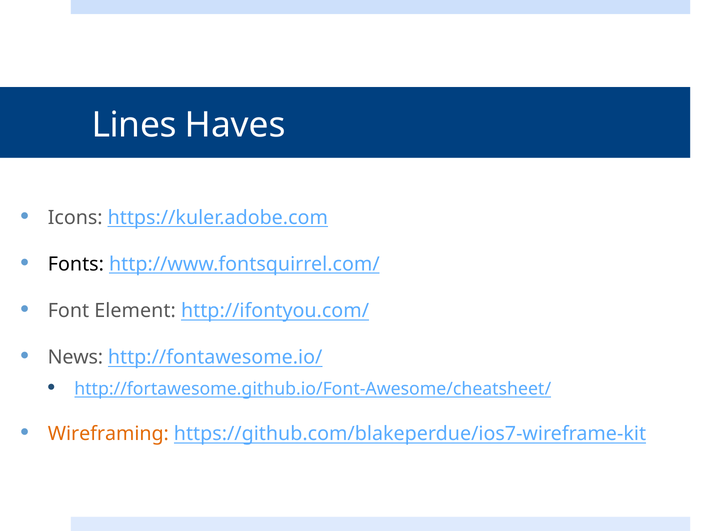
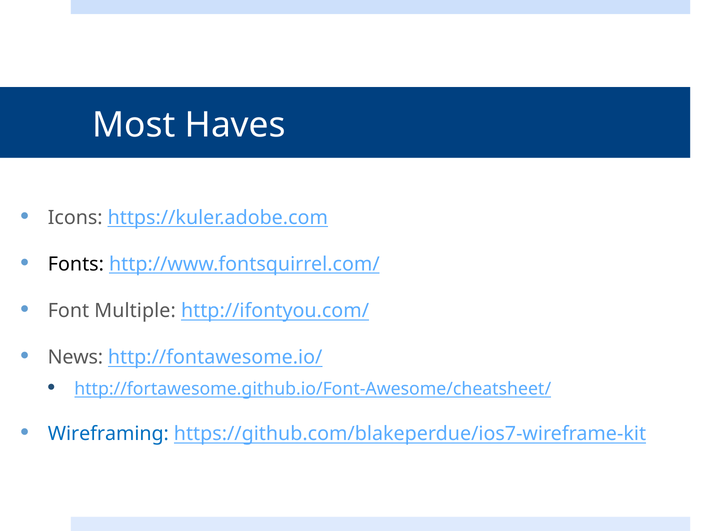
Lines: Lines -> Most (134, 125)
Element: Element -> Multiple (135, 311)
Wireframing colour: orange -> blue (108, 434)
